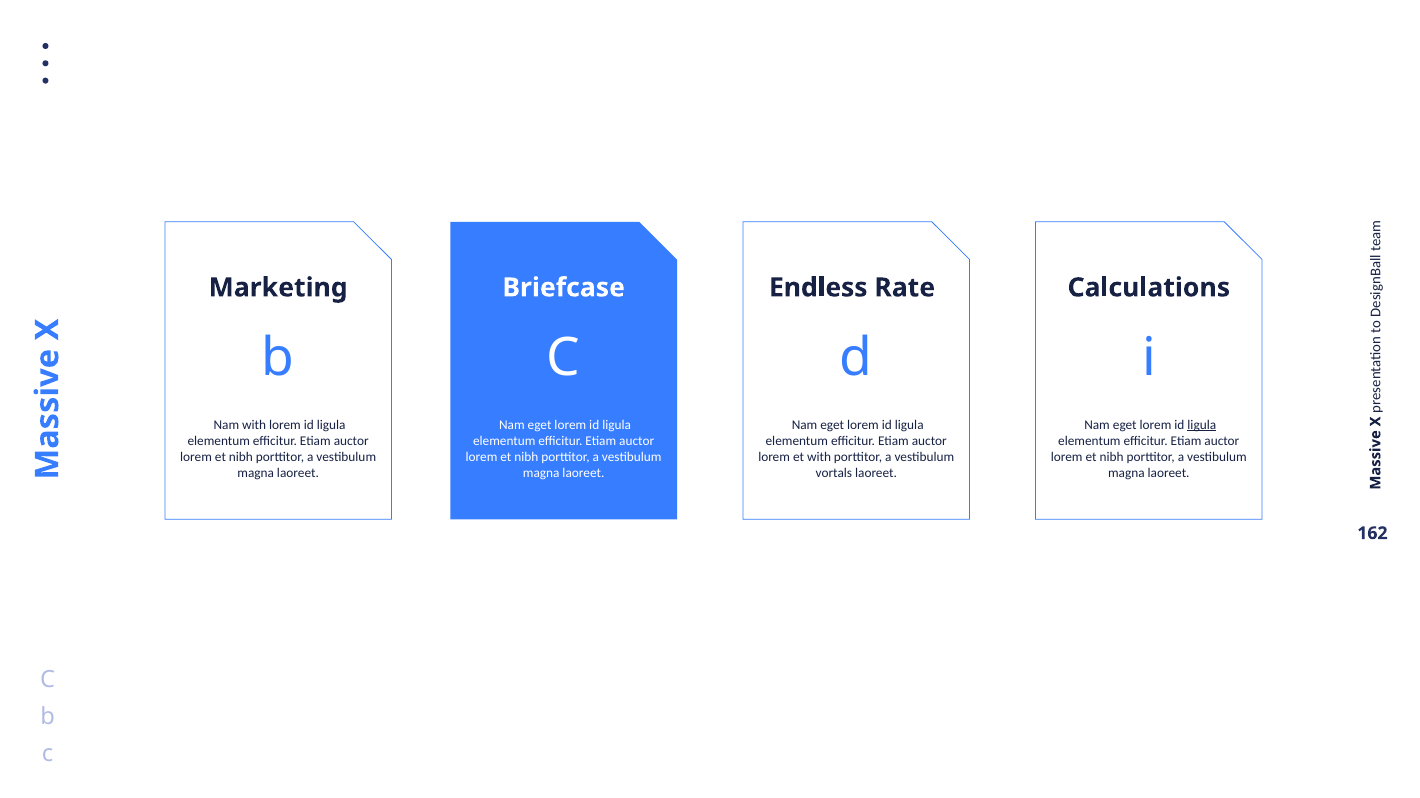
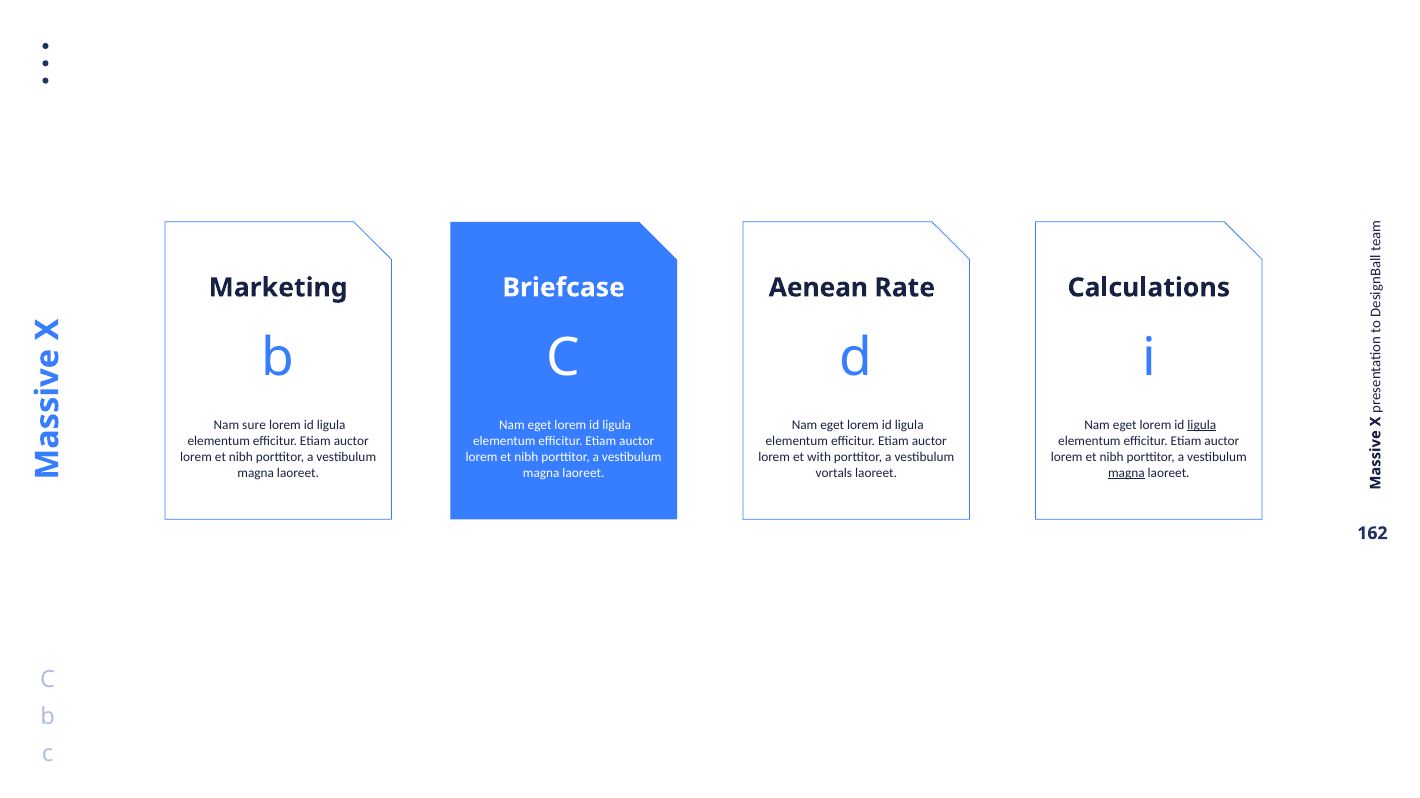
Endless: Endless -> Aenean (818, 288)
Nam with: with -> sure (254, 425)
magna underline: none -> present (1126, 473)
